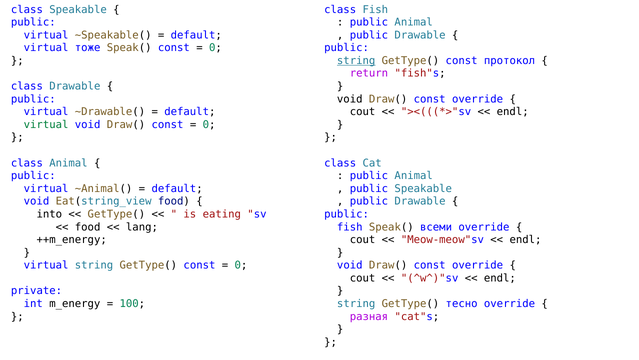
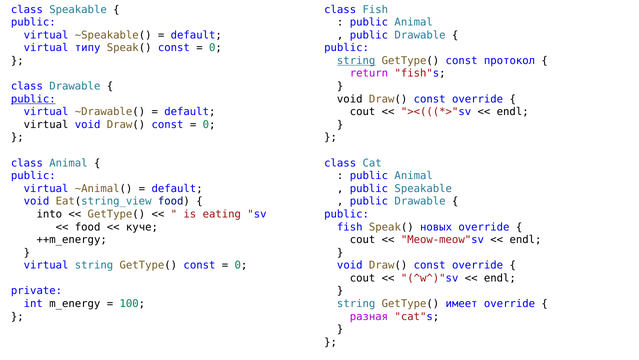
тоже: тоже -> типу (88, 48)
public underline: none -> present (33, 99)
virtual colour: green -> black (46, 124)
lang: lang -> куче (142, 227)
всеми: всеми -> новых (436, 227)
тесно: тесно -> имеет (462, 303)
